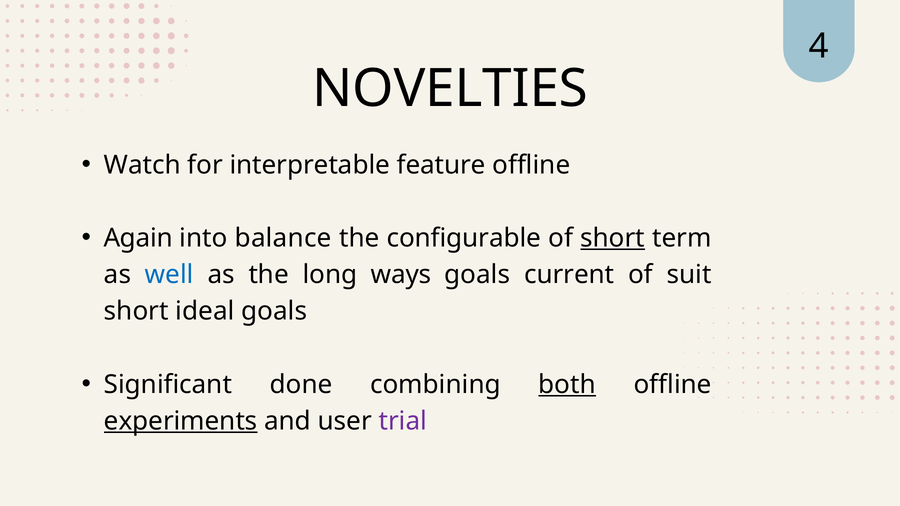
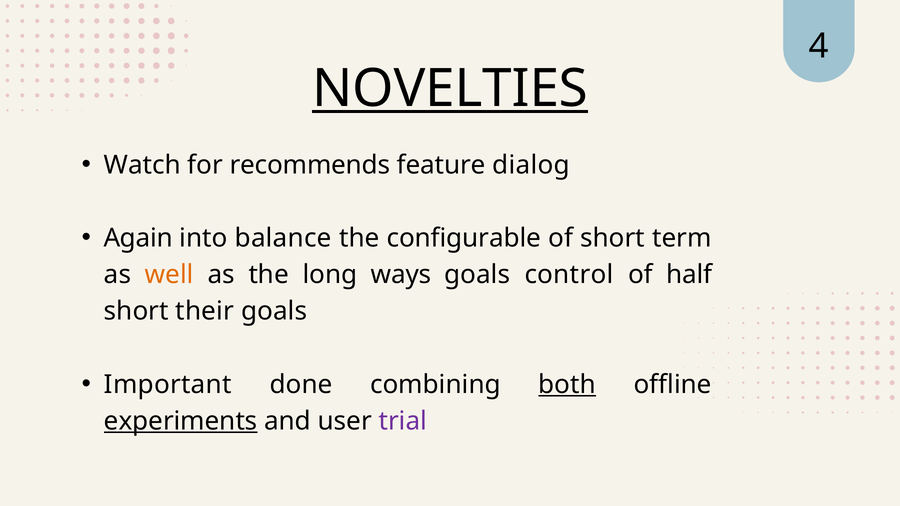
NOVELTIES underline: none -> present (450, 89)
interpretable: interpretable -> recommends (310, 165)
feature offline: offline -> dialog (531, 165)
short underline: present -> none (613, 238)
well colour: blue -> orange (169, 275)
current: current -> control (569, 275)
suit: suit -> half (689, 275)
ideal: ideal -> their (205, 311)
Significant: Significant -> Important (168, 385)
